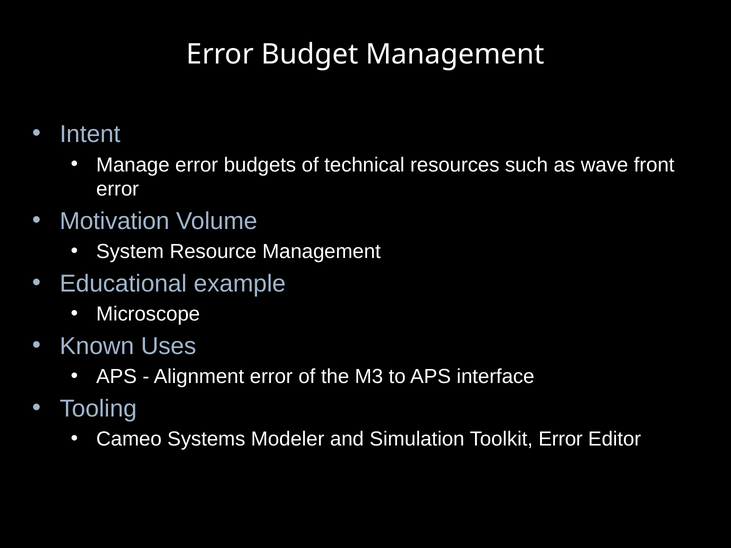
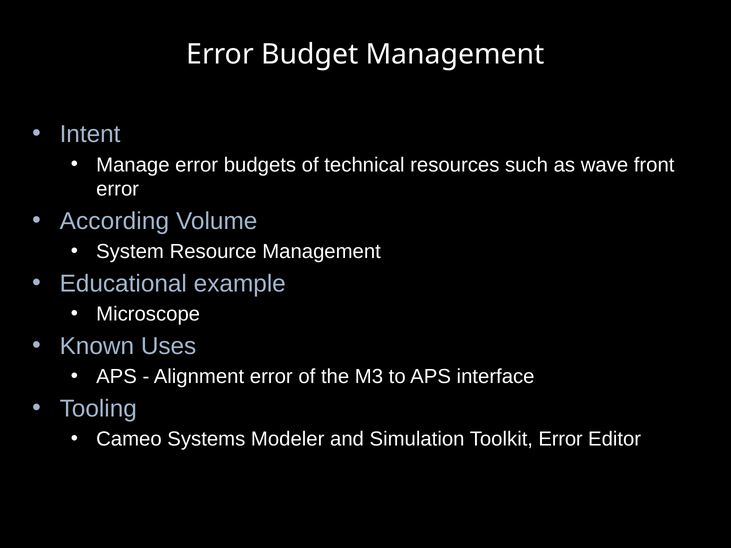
Motivation: Motivation -> According (114, 221)
